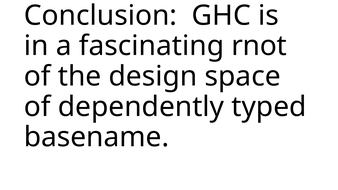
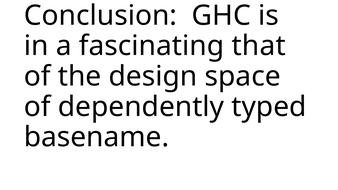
rnot: rnot -> that (259, 46)
